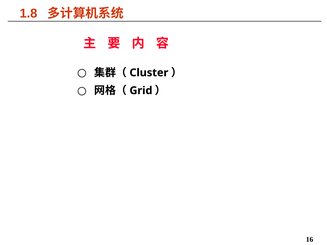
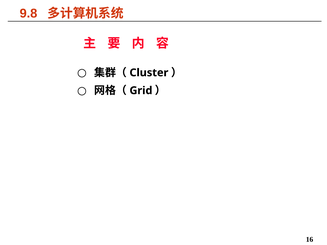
1.8: 1.8 -> 9.8 (28, 13)
